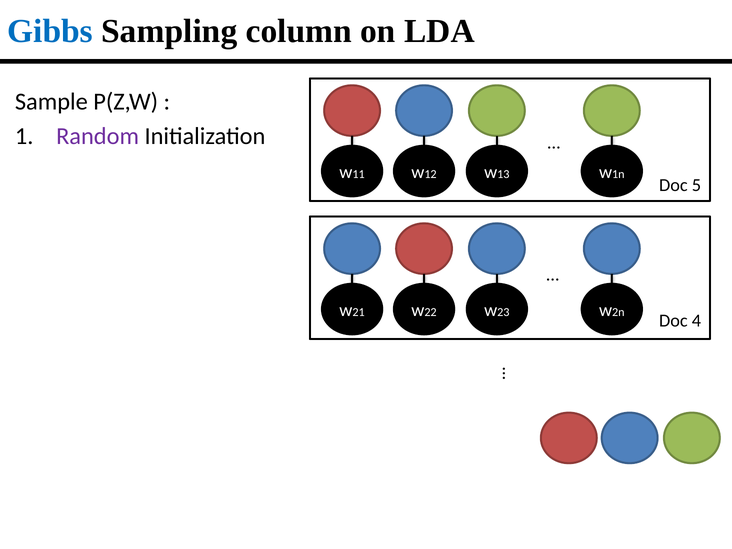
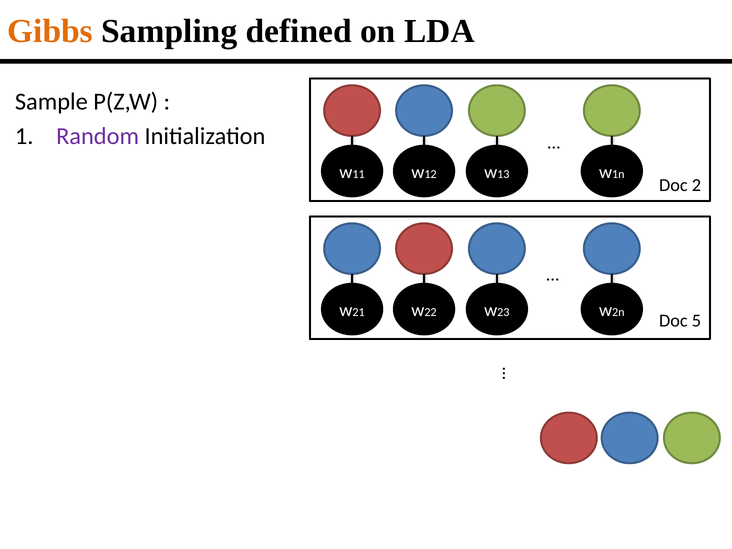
Gibbs colour: blue -> orange (50, 31)
column: column -> defined (299, 31)
5: 5 -> 2 (696, 185)
4: 4 -> 5 (696, 321)
